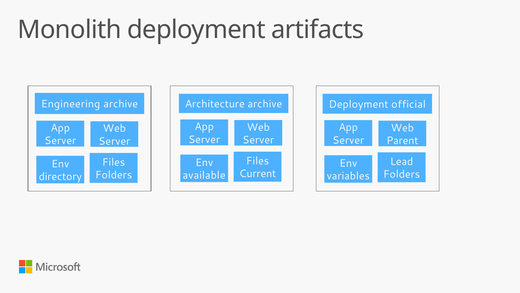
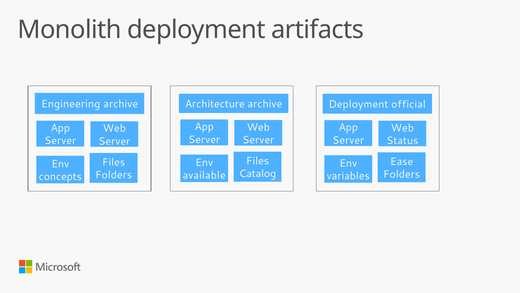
Parent: Parent -> Status (402, 140)
Lead: Lead -> Ease (402, 161)
Current: Current -> Catalog (258, 173)
directory: directory -> concepts (60, 176)
